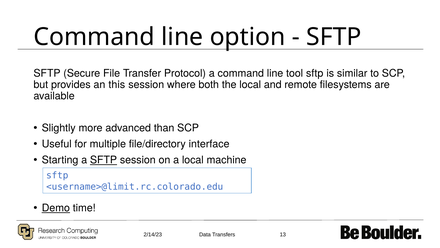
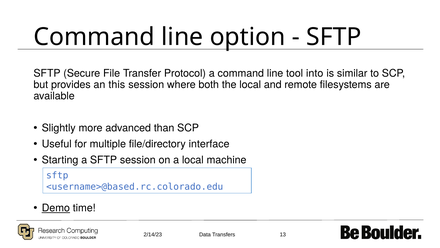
tool sftp: sftp -> into (315, 73)
SFTP underline: present -> none (104, 160)
<username>@limit.rc.colorado.edu: <username>@limit.rc.colorado.edu -> <username>@based.rc.colorado.edu (135, 186)
